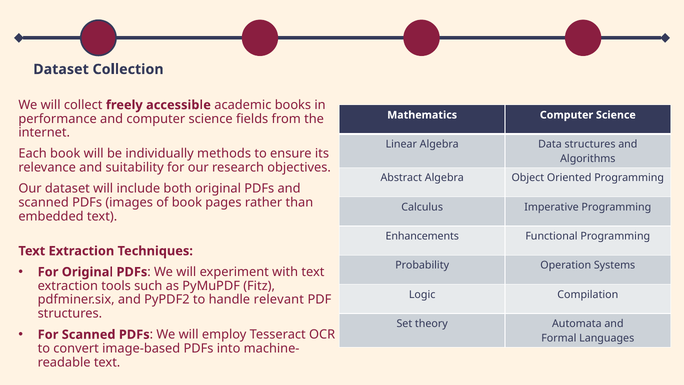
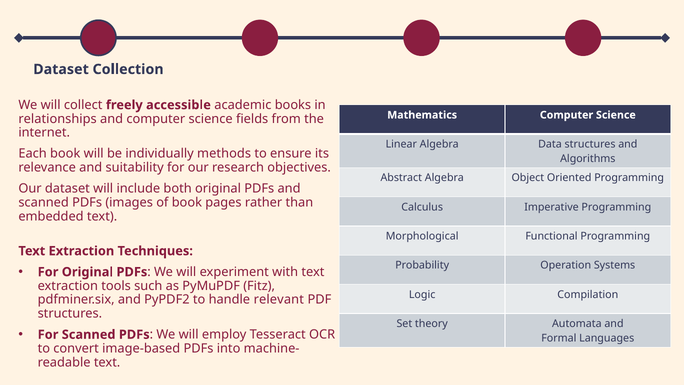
performance: performance -> relationships (58, 119)
Enhancements: Enhancements -> Morphological (422, 236)
